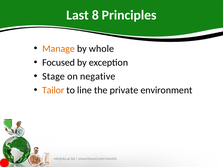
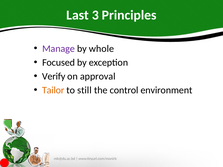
8: 8 -> 3 (95, 15)
Manage colour: orange -> purple (59, 49)
Stage: Stage -> Verify (54, 76)
negative: negative -> approval (98, 76)
line: line -> still (84, 90)
private: private -> control (124, 90)
